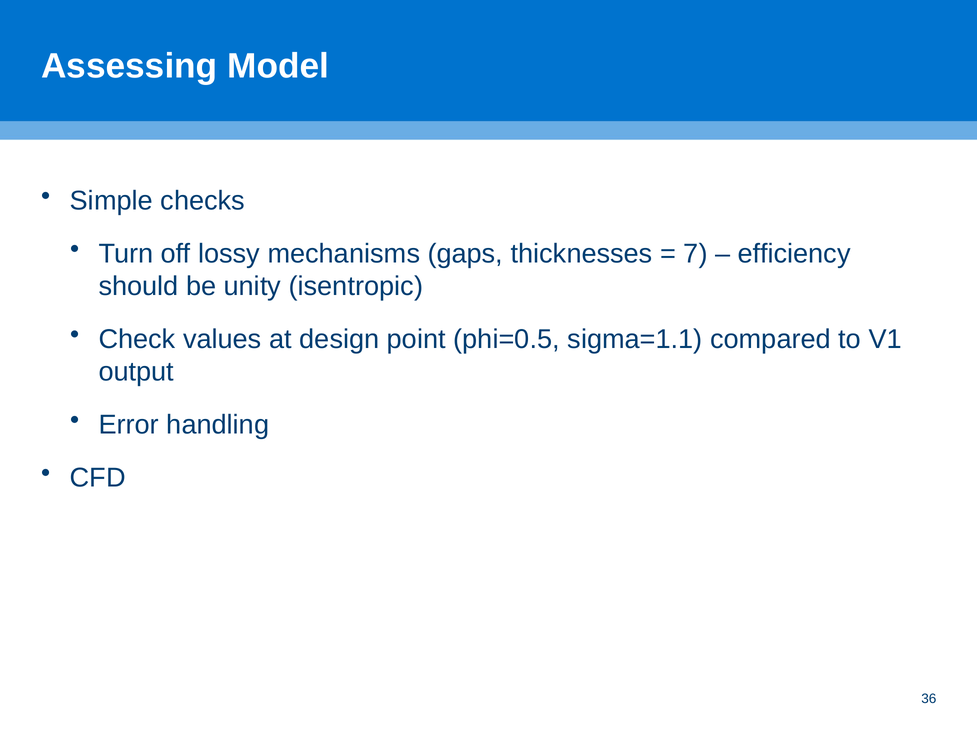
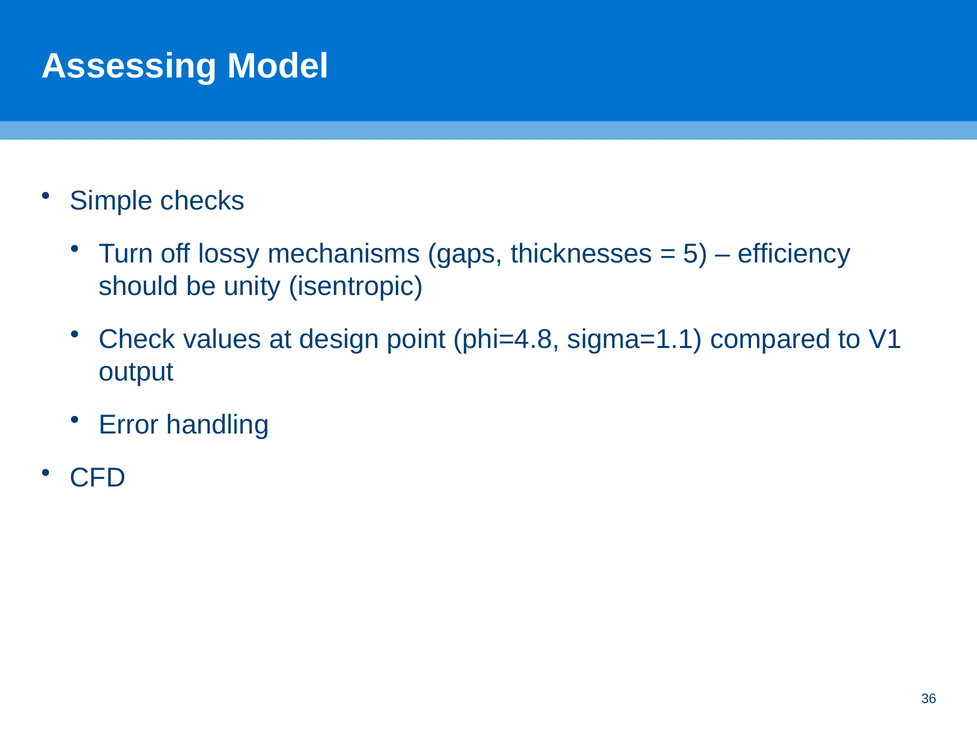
7: 7 -> 5 (696, 254)
phi=0.5: phi=0.5 -> phi=4.8 (507, 339)
